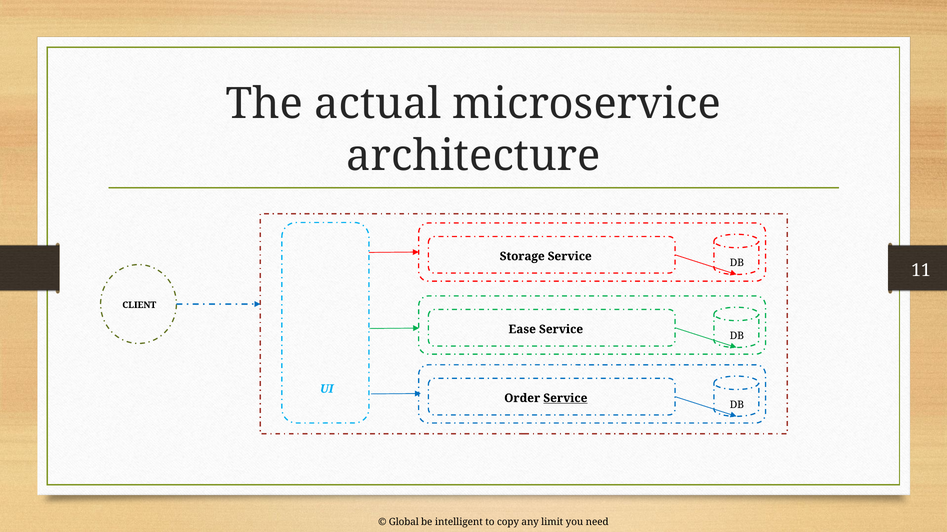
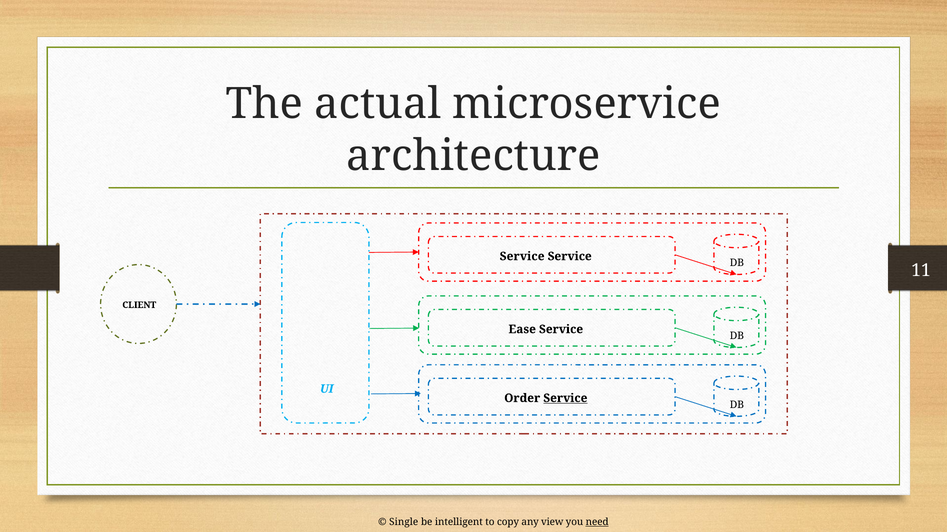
Storage: Storage -> Service (522, 257)
Global: Global -> Single (404, 522)
limit: limit -> view (552, 522)
need underline: none -> present (597, 522)
